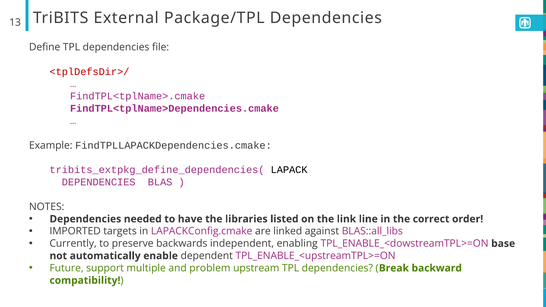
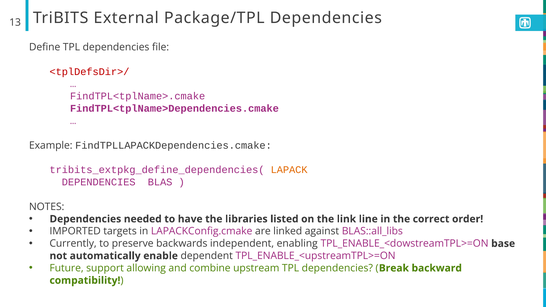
LAPACK colour: black -> orange (289, 170)
multiple: multiple -> allowing (146, 268)
problem: problem -> combine (210, 268)
